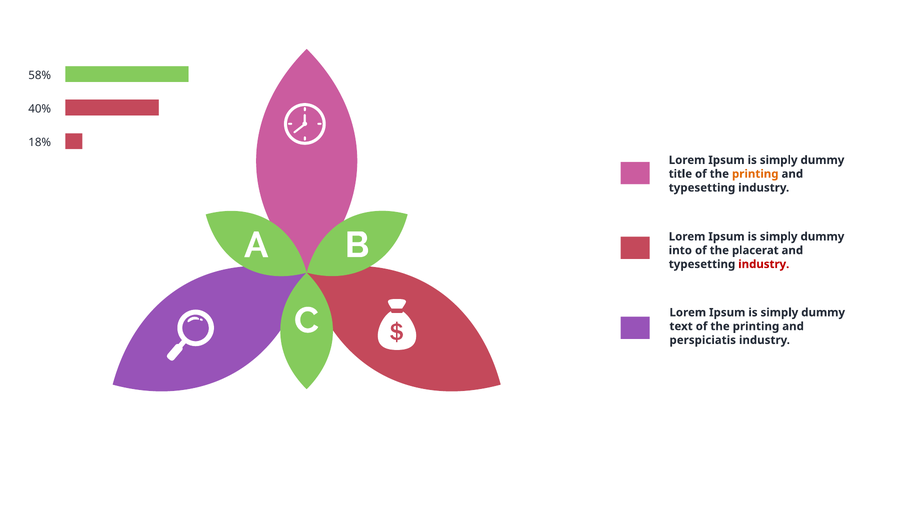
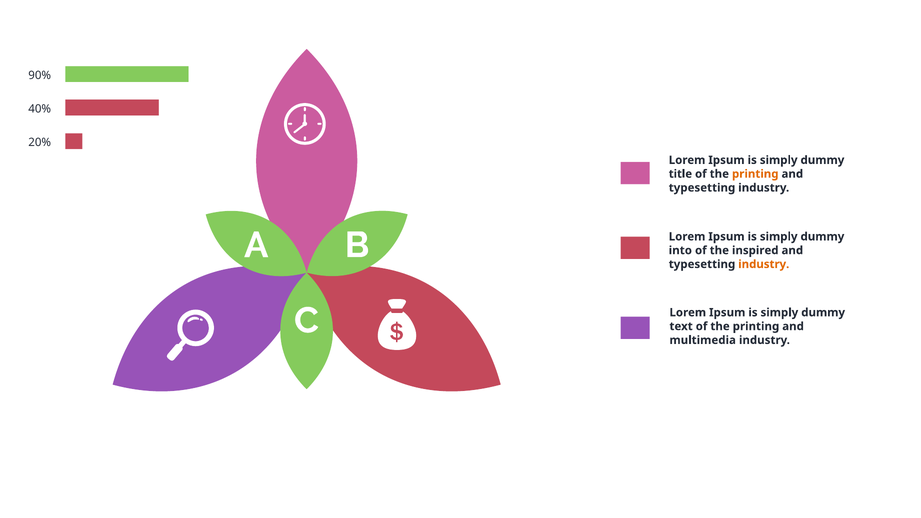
58%: 58% -> 90% (40, 76)
18%: 18% -> 20% (40, 143)
placerat: placerat -> inspired (755, 250)
industry colour: red -> orange (764, 264)
perspiciatis: perspiciatis -> multimedia (703, 340)
